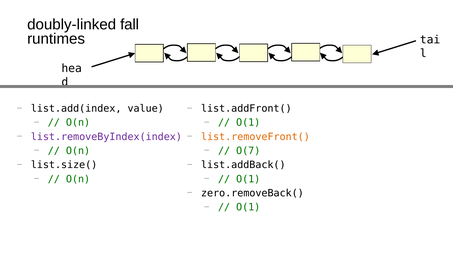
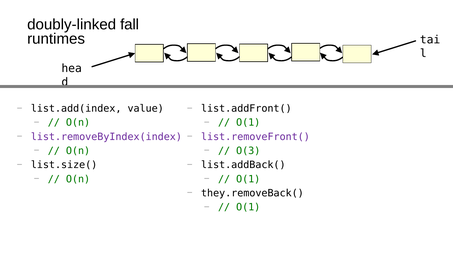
list.removeFront( colour: orange -> purple (255, 137)
O(7: O(7 -> O(3 (248, 151)
zero.removeBack(: zero.removeBack( -> they.removeBack( (252, 193)
